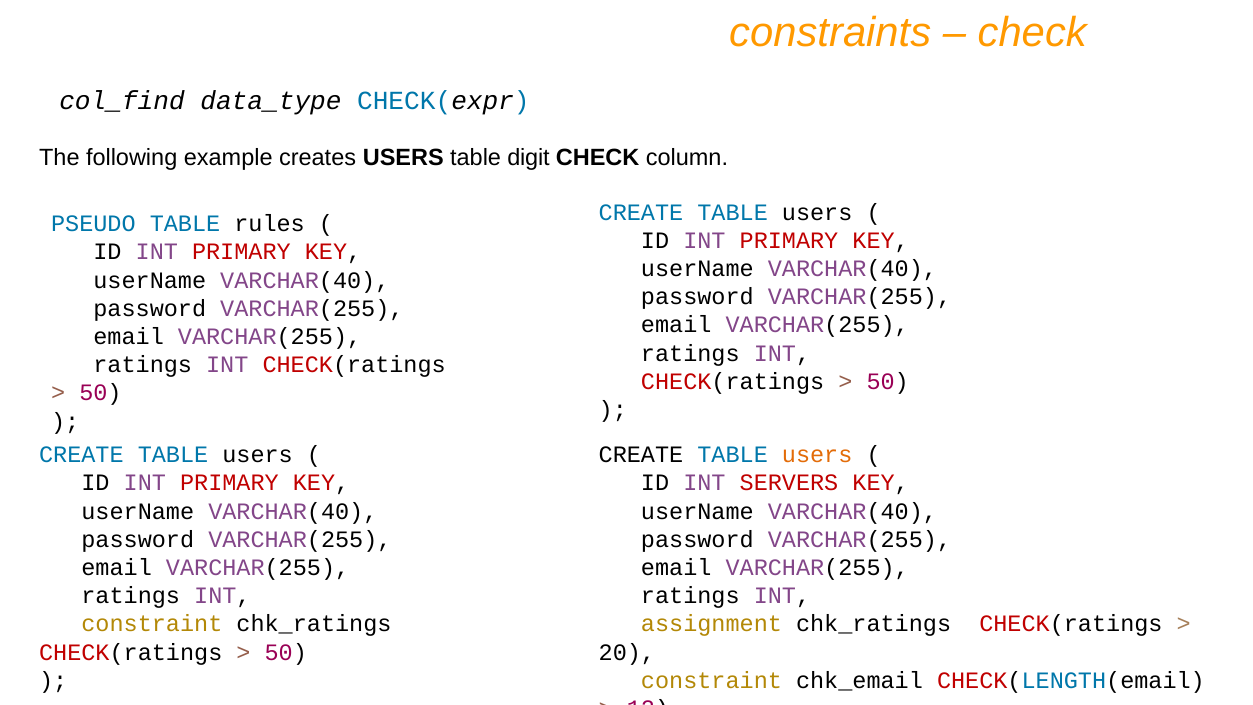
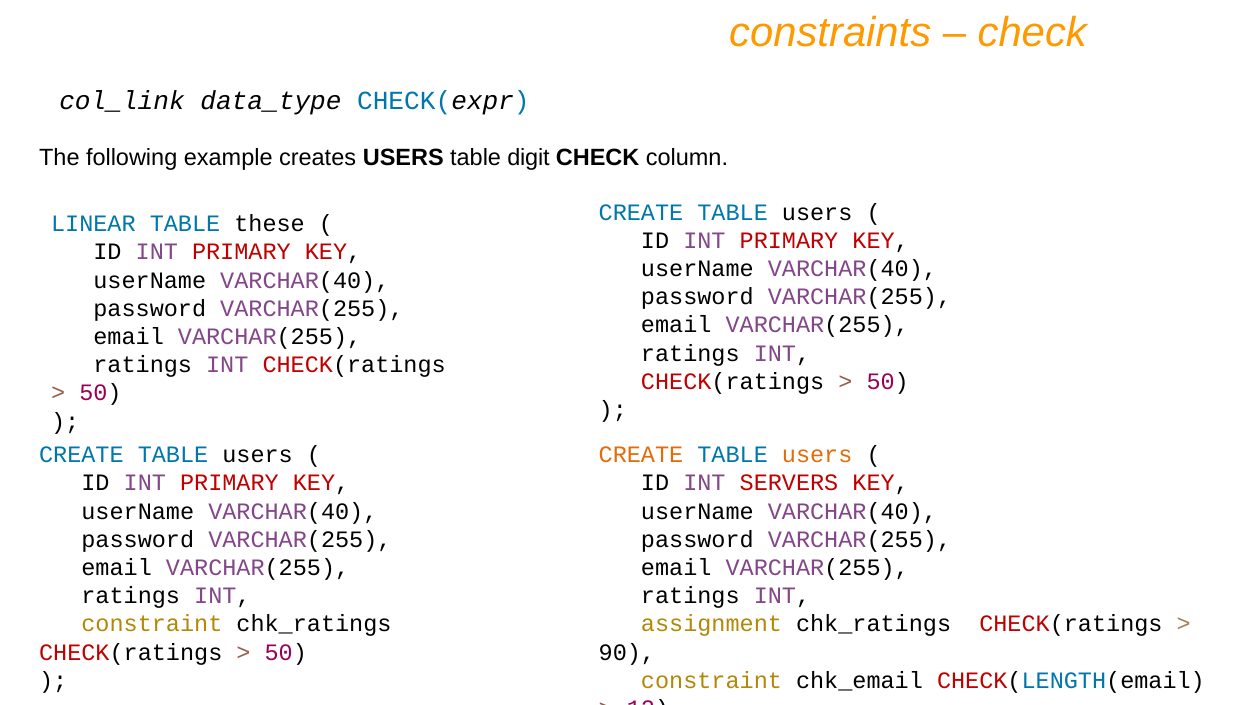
col_find: col_find -> col_link (122, 101)
PSEUDO: PSEUDO -> LINEAR (93, 224)
rules: rules -> these (270, 224)
CREATE colour: black -> orange (641, 455)
20: 20 -> 90 (627, 652)
